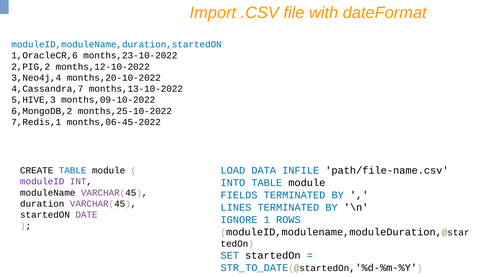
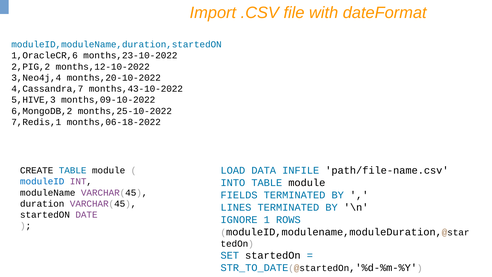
months,13-10-2022: months,13-10-2022 -> months,43-10-2022 (136, 89)
months,06-45-2022: months,06-45-2022 -> months,06-18-2022 (114, 122)
moduleID colour: purple -> blue (42, 181)
